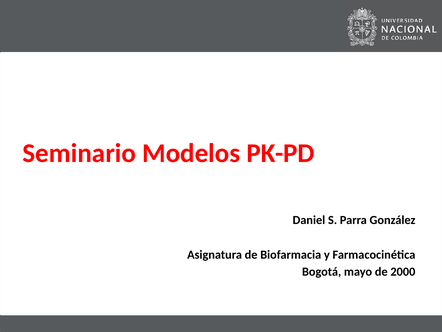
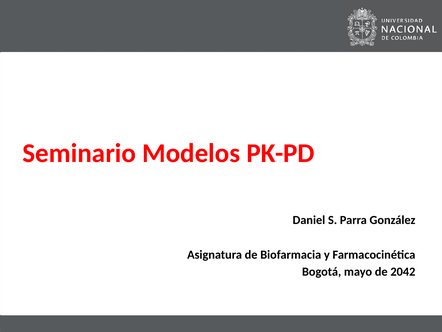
2000: 2000 -> 2042 (403, 271)
